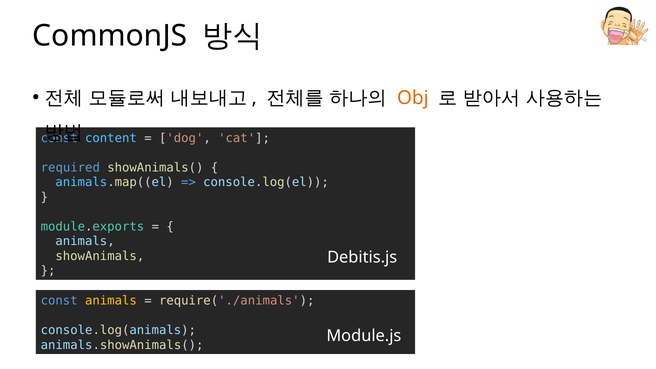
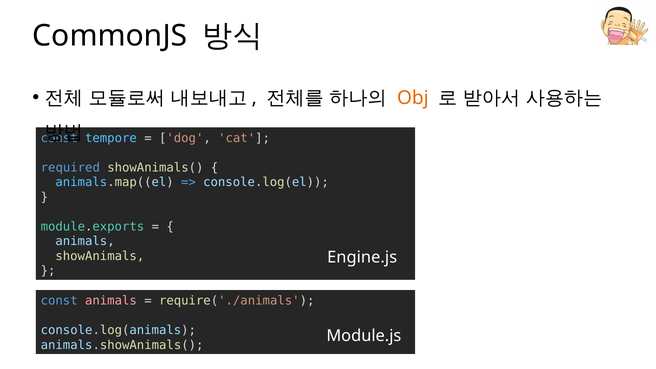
content: content -> tempore (111, 138)
Debitis.js: Debitis.js -> Engine.js (362, 258)
animals colour: yellow -> pink (111, 301)
